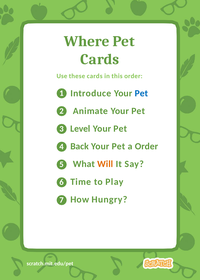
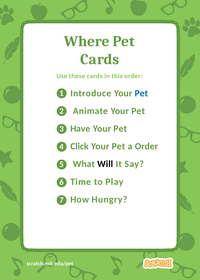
Level: Level -> Have (80, 129)
Back: Back -> Click (80, 146)
Will colour: orange -> black (105, 164)
